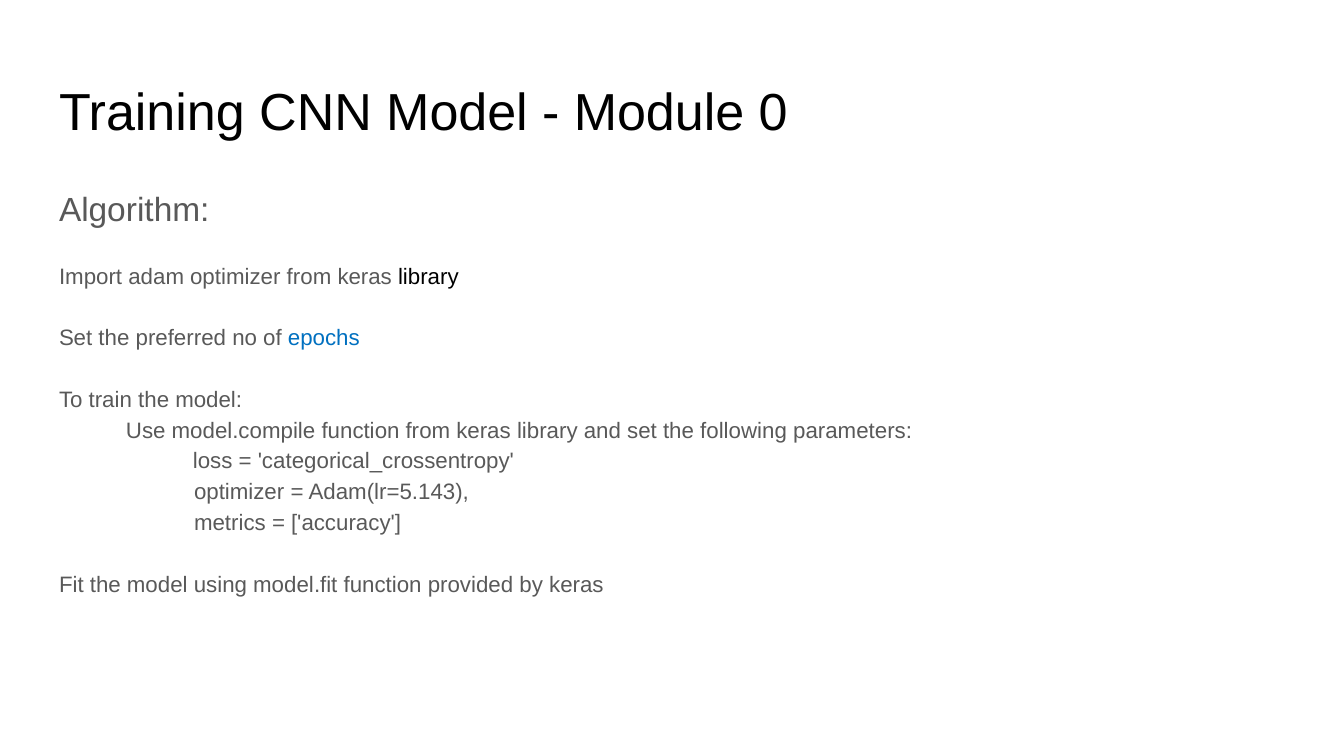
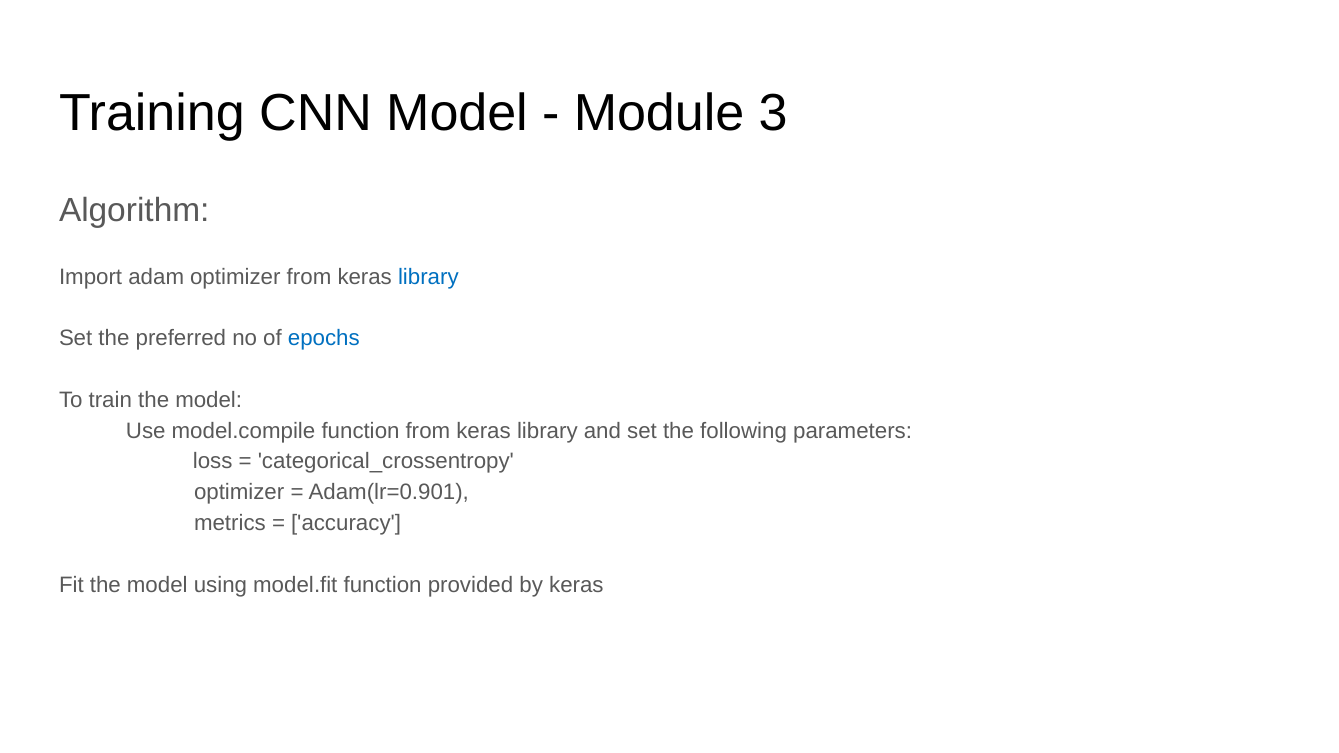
0: 0 -> 3 (773, 113)
library colour: black -> blue (428, 277)
Adam(lr=5.143: Adam(lr=5.143 -> Adam(lr=0.901 (389, 492)
